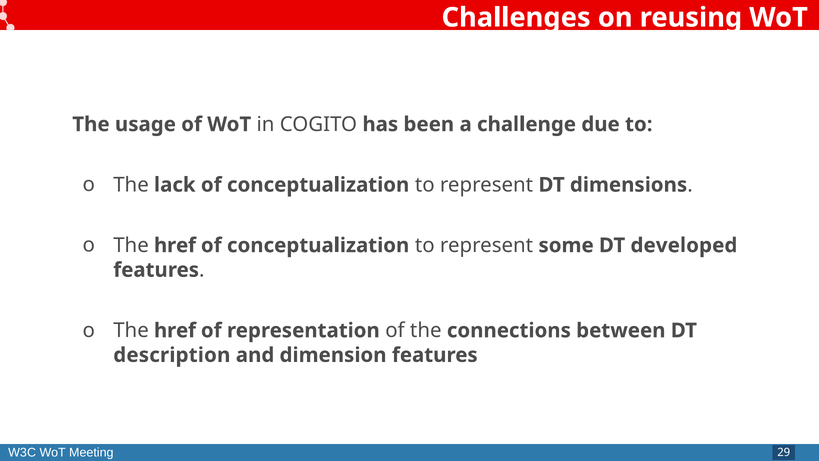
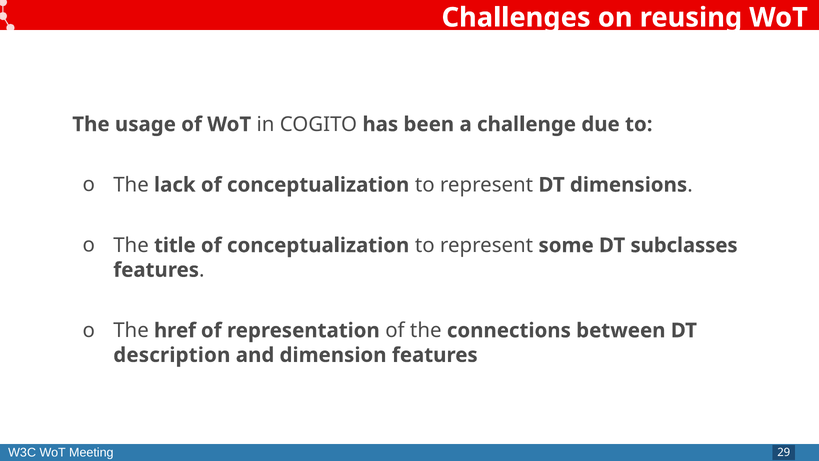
href: href -> title (175, 245)
developed: developed -> subclasses (684, 245)
